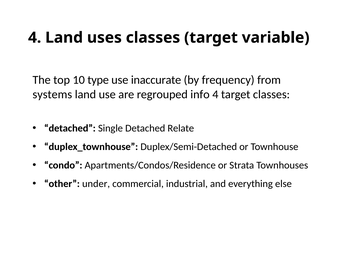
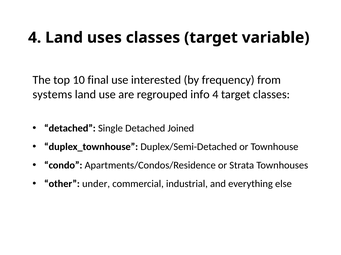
type: type -> final (98, 80)
inaccurate: inaccurate -> interested (156, 80)
Relate: Relate -> Joined (181, 129)
